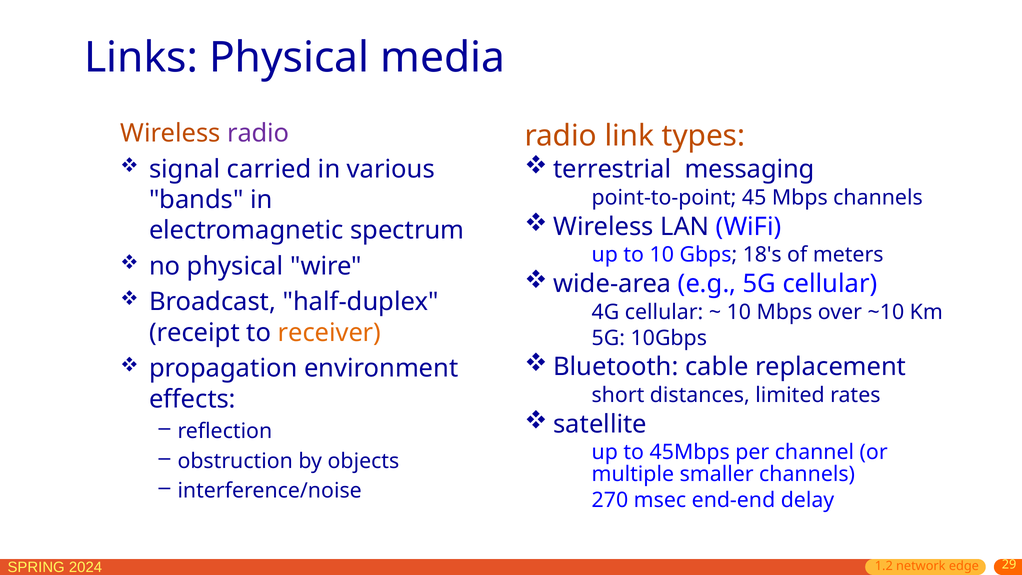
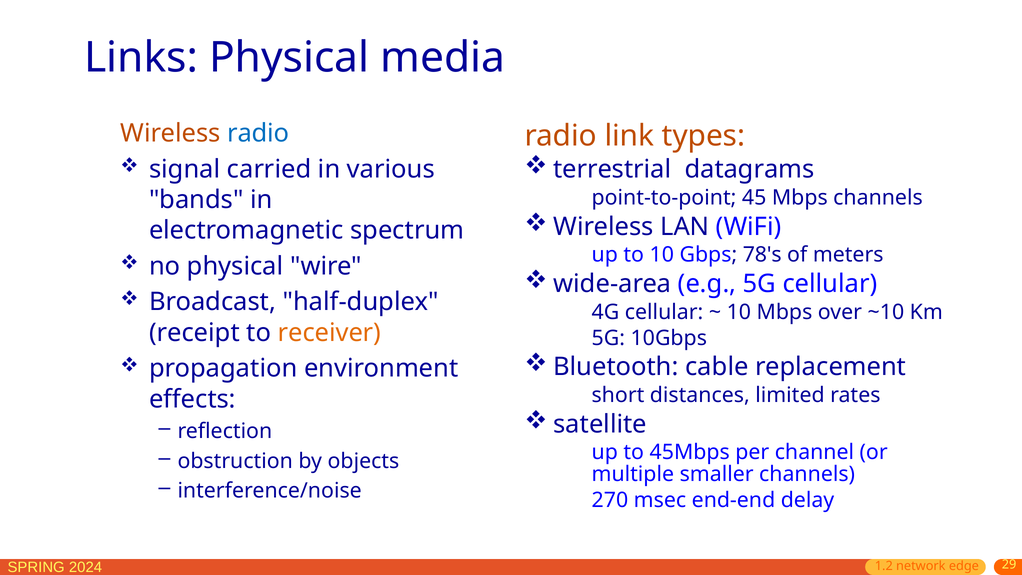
radio colour: purple -> blue (258, 133)
messaging: messaging -> datagrams (750, 169)
18's: 18's -> 78's (762, 255)
